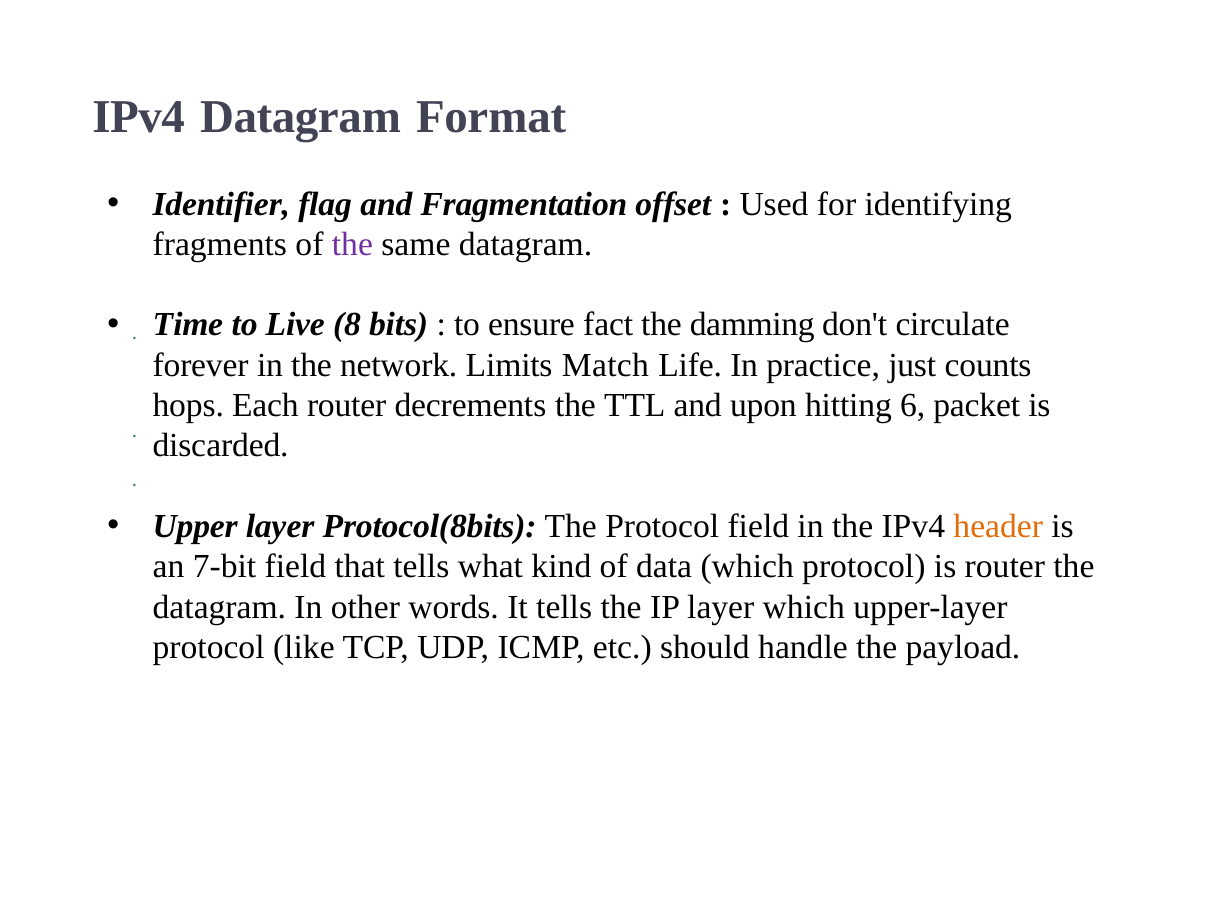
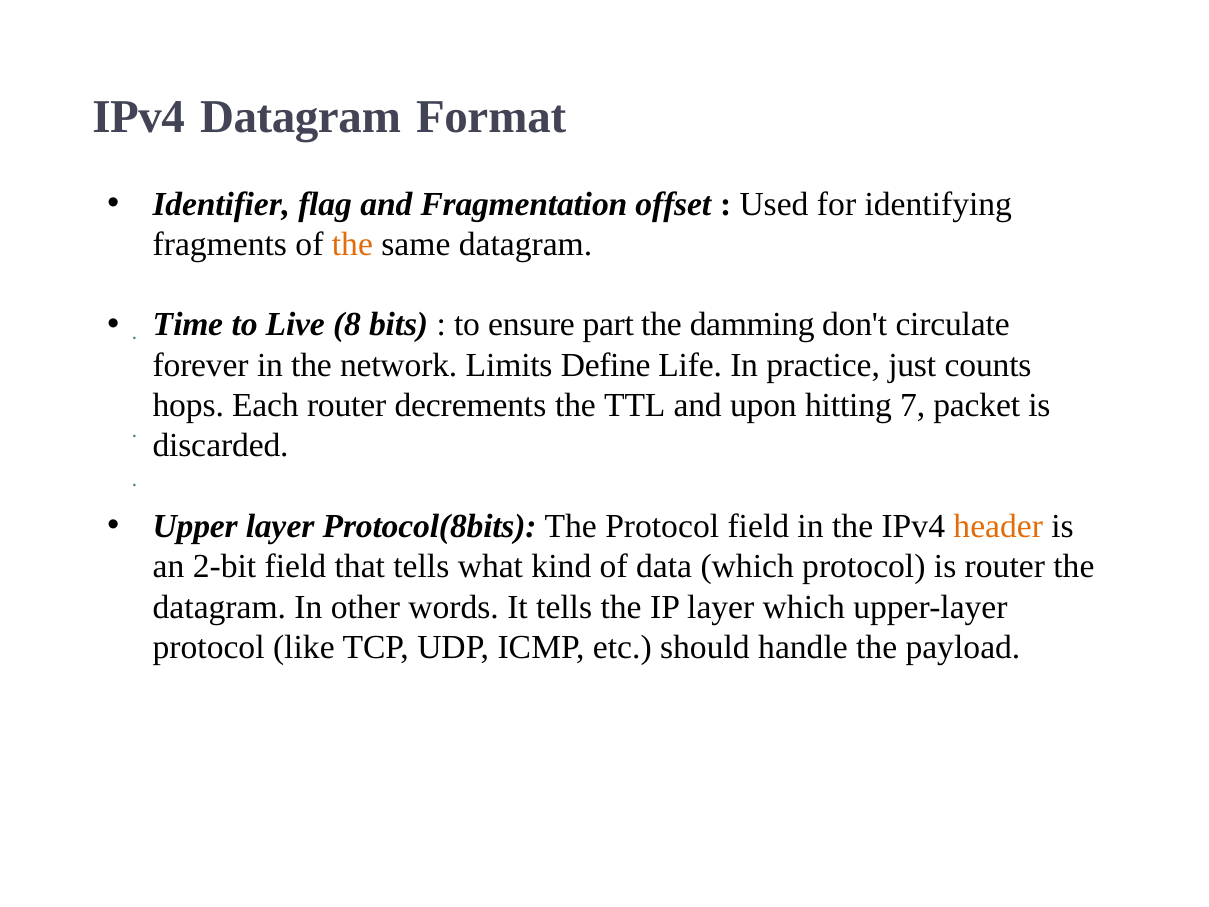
the colour: purple -> orange (352, 244)
fact: fact -> part (608, 325)
Match: Match -> Define (606, 365)
6: 6 -> 7 (913, 405)
7-bit: 7-bit -> 2-bit (224, 567)
